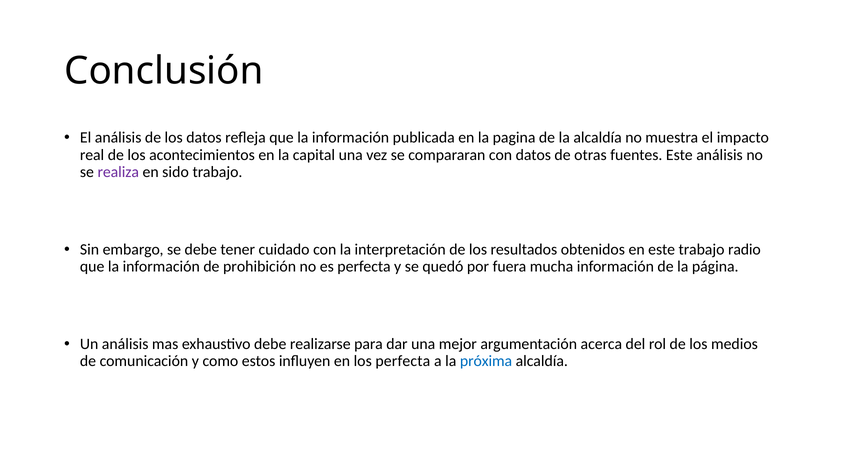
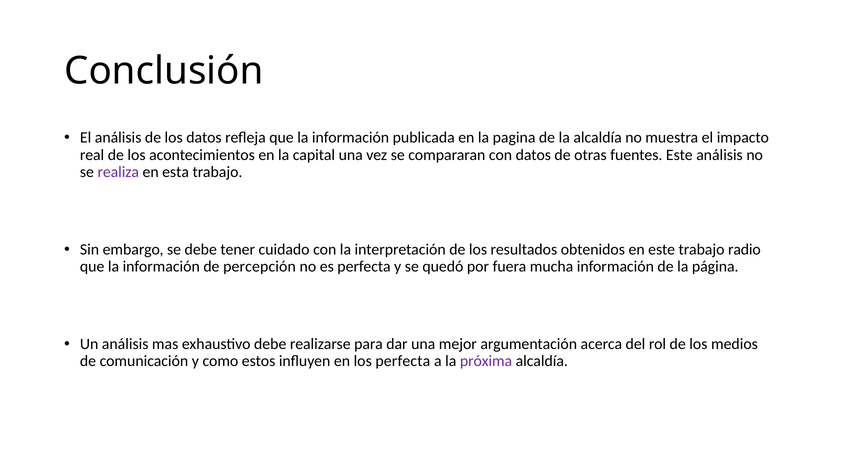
sido: sido -> esta (176, 172)
prohibición: prohibición -> percepción (259, 266)
próxima colour: blue -> purple (486, 361)
